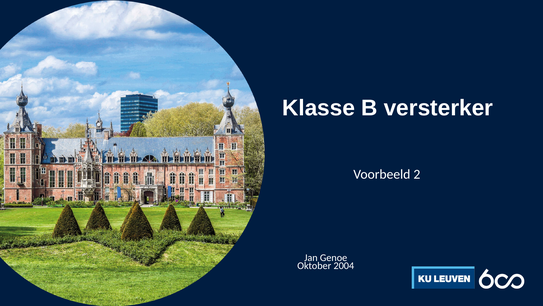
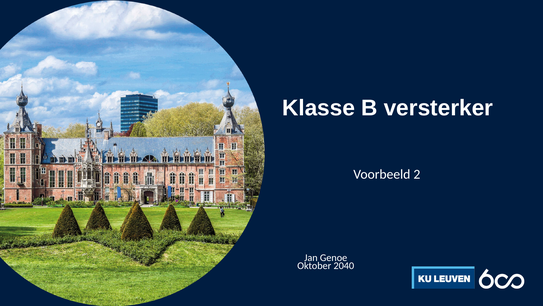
2004: 2004 -> 2040 (344, 265)
